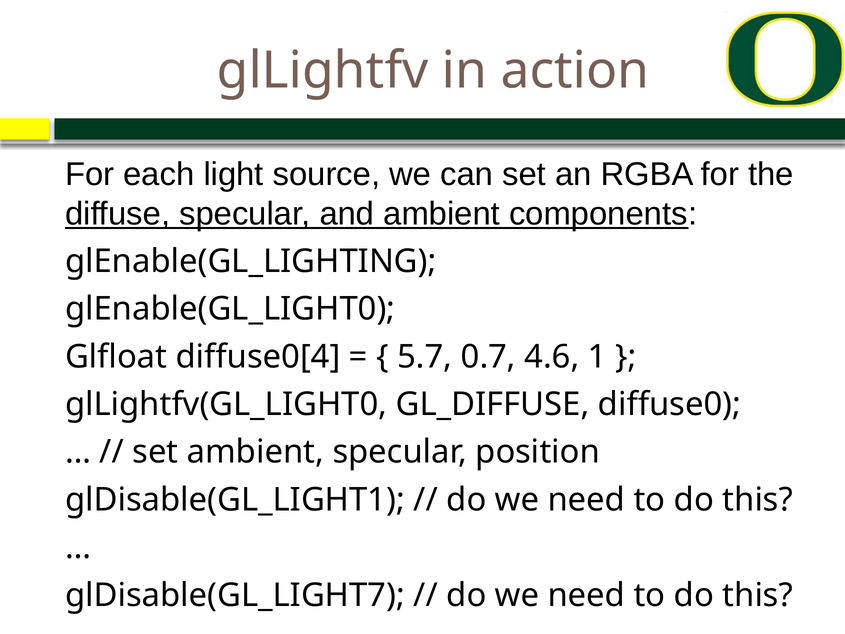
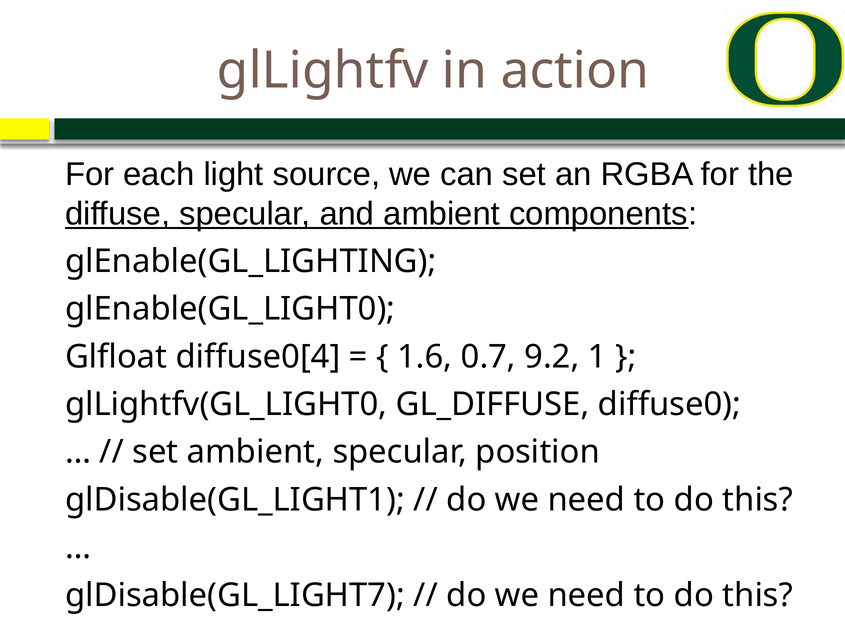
5.7: 5.7 -> 1.6 (425, 357)
4.6: 4.6 -> 9.2 (552, 357)
